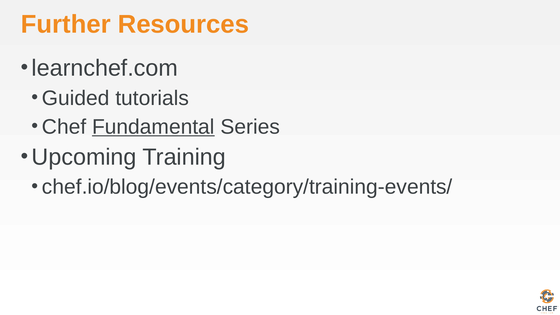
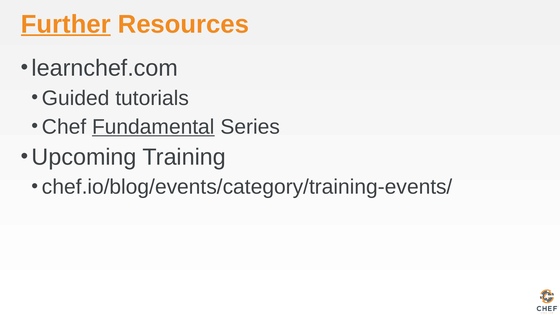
Further underline: none -> present (66, 24)
